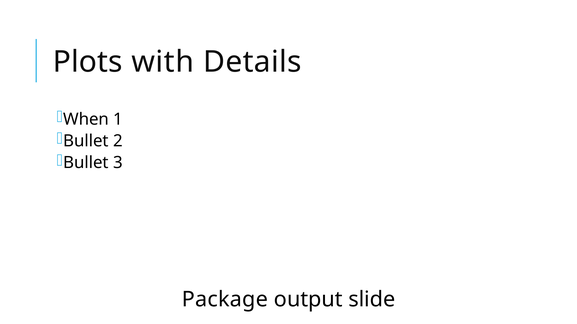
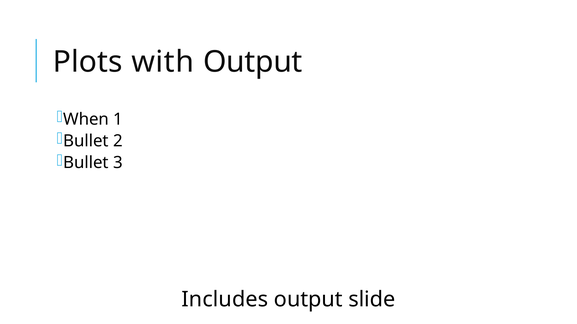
with Details: Details -> Output (253, 62)
Package: Package -> Includes (225, 300)
